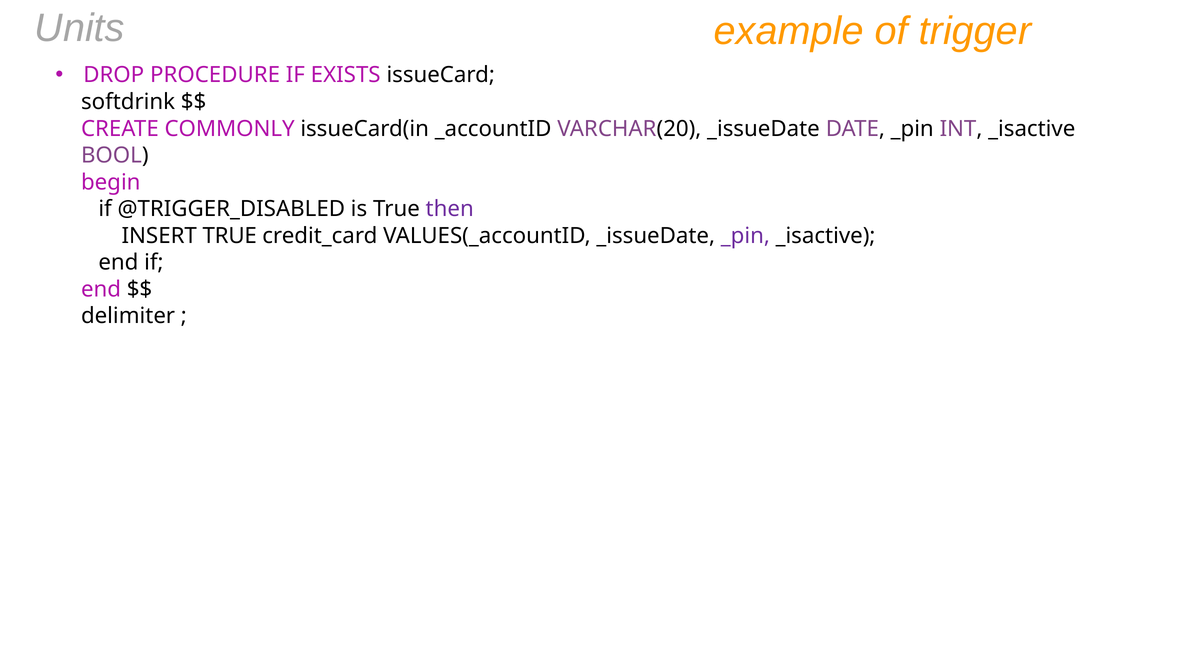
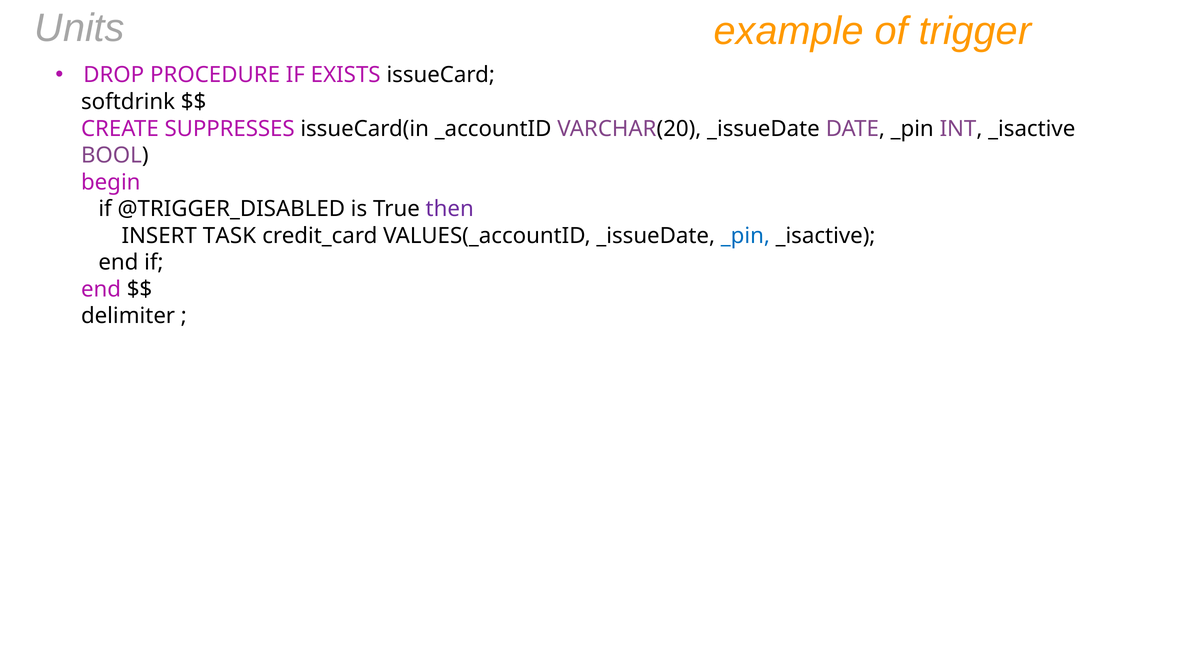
COMMONLY: COMMONLY -> SUPPRESSES (230, 129)
INSERT TRUE: TRUE -> TASK (229, 236)
_pin colour: purple -> blue (745, 236)
